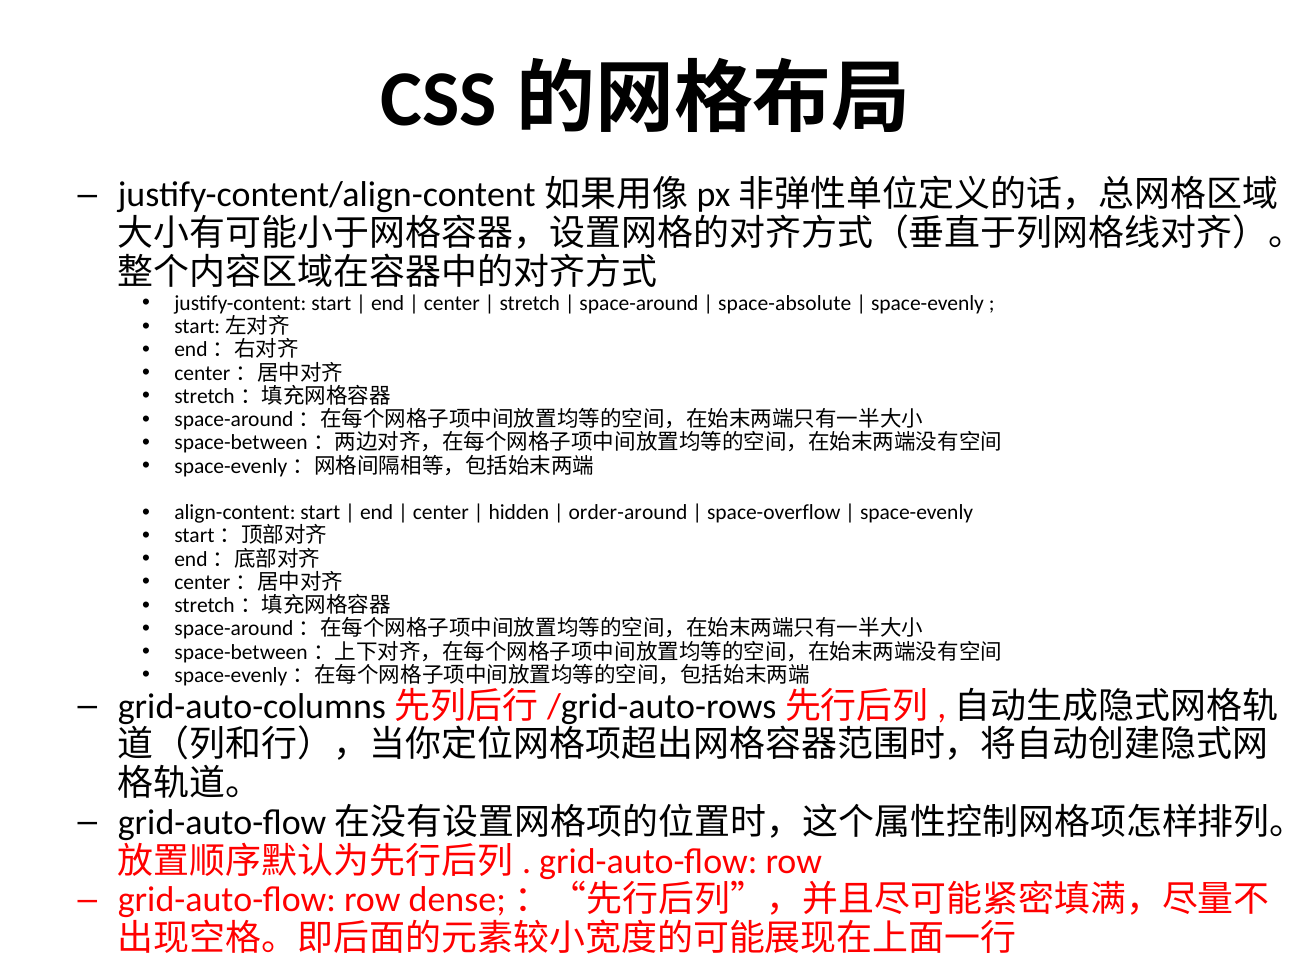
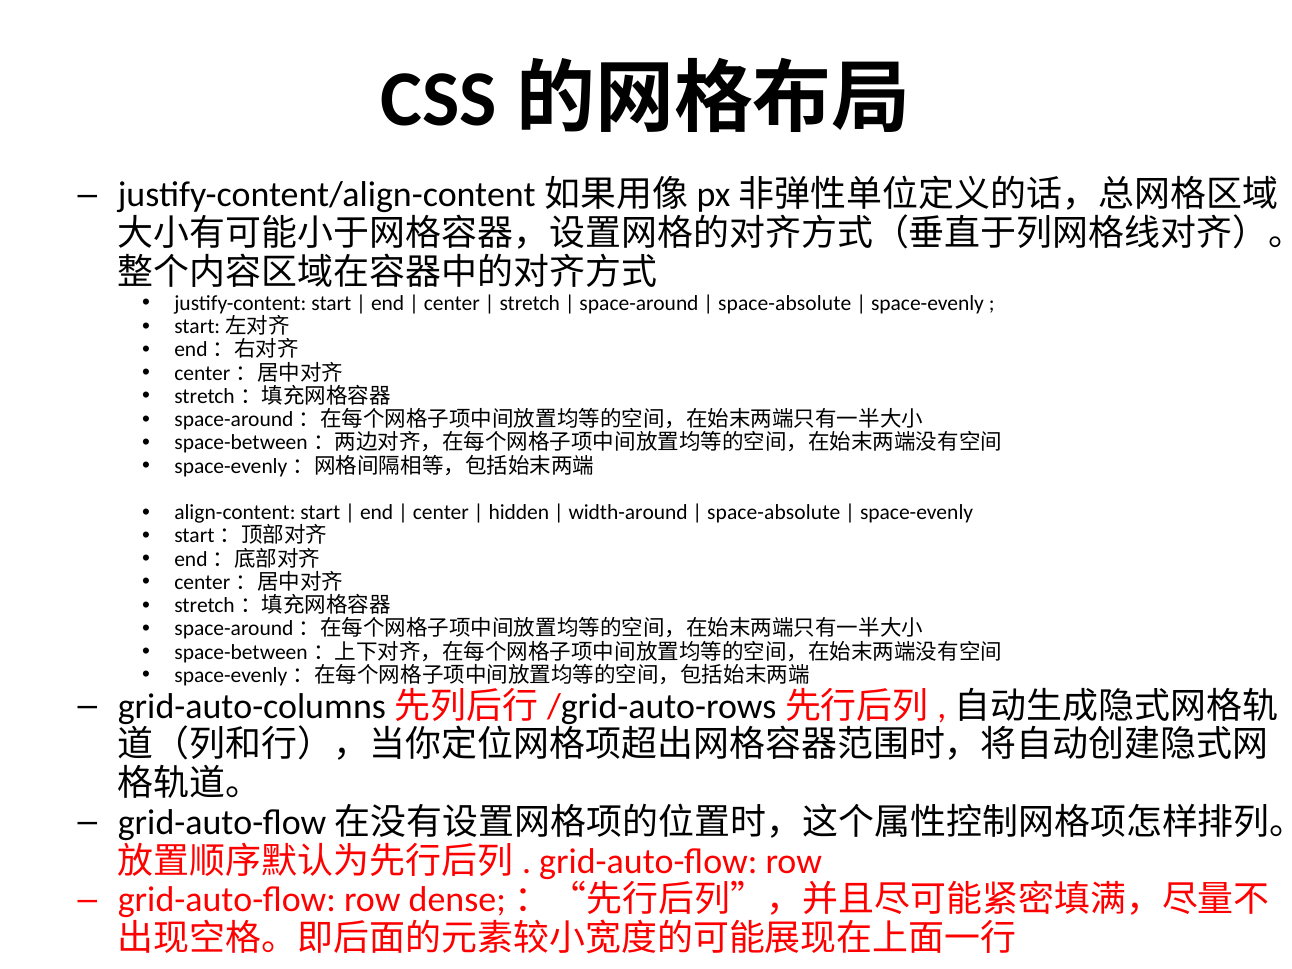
order-around: order-around -> width-around (628, 513)
space-overflow: space-overflow -> space-absolute (774, 513)
